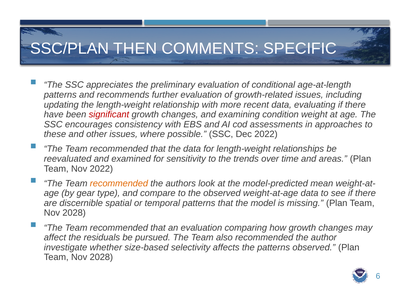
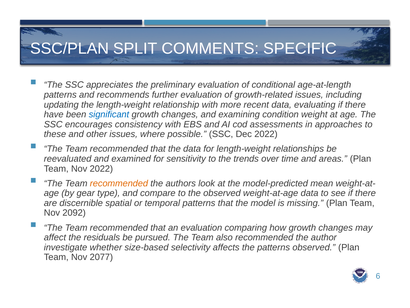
THEN: THEN -> SPLIT (135, 49)
significant colour: red -> blue (109, 114)
2028: 2028 -> 2092 (74, 213)
2028: 2028 -> 2077 (101, 257)
